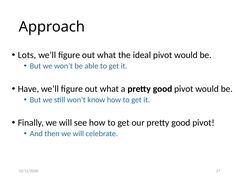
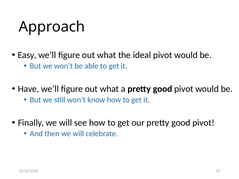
Lots: Lots -> Easy (27, 55)
